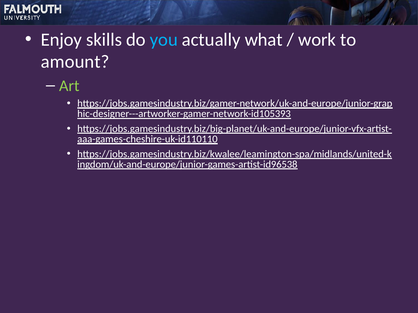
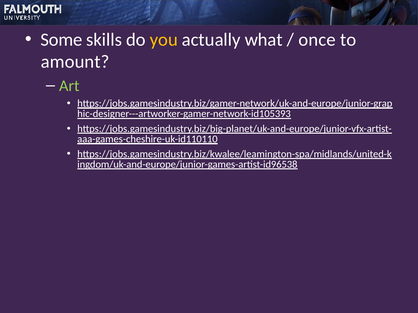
Enjoy: Enjoy -> Some (61, 40)
you colour: light blue -> yellow (164, 40)
work: work -> once (317, 40)
